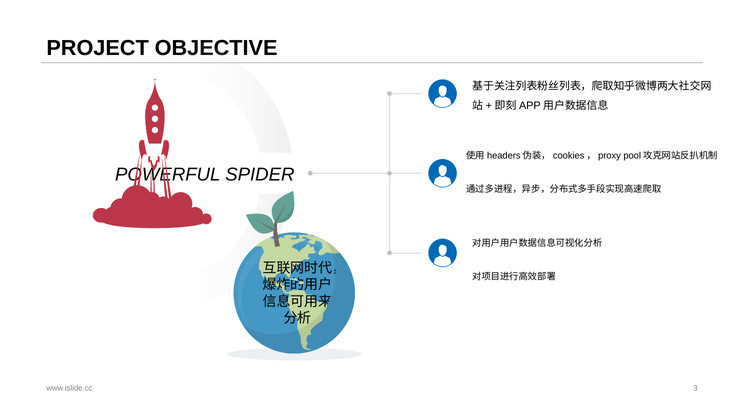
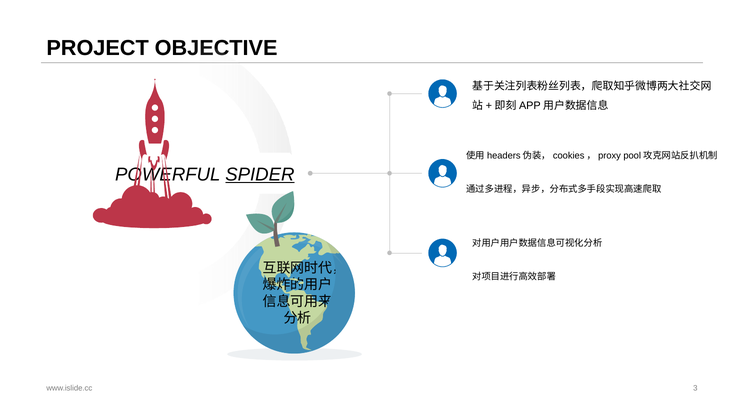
SPIDER underline: none -> present (260, 174)
